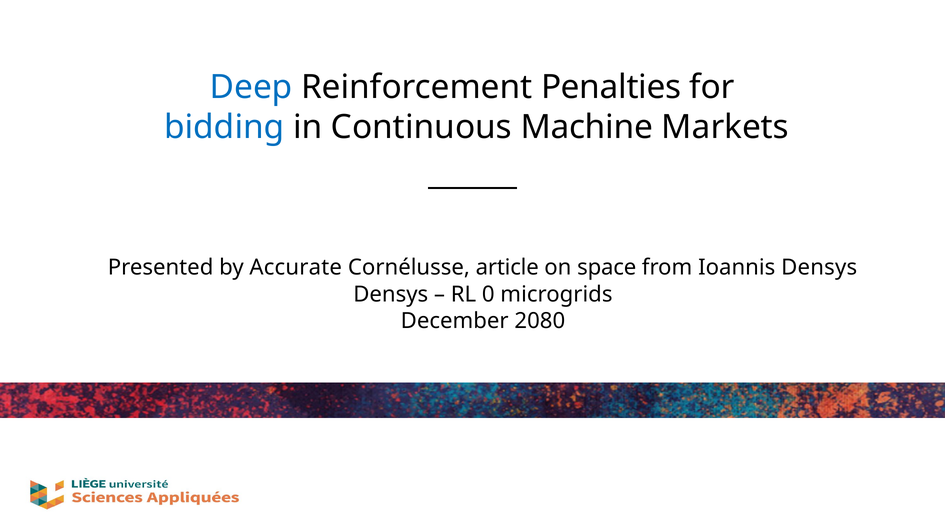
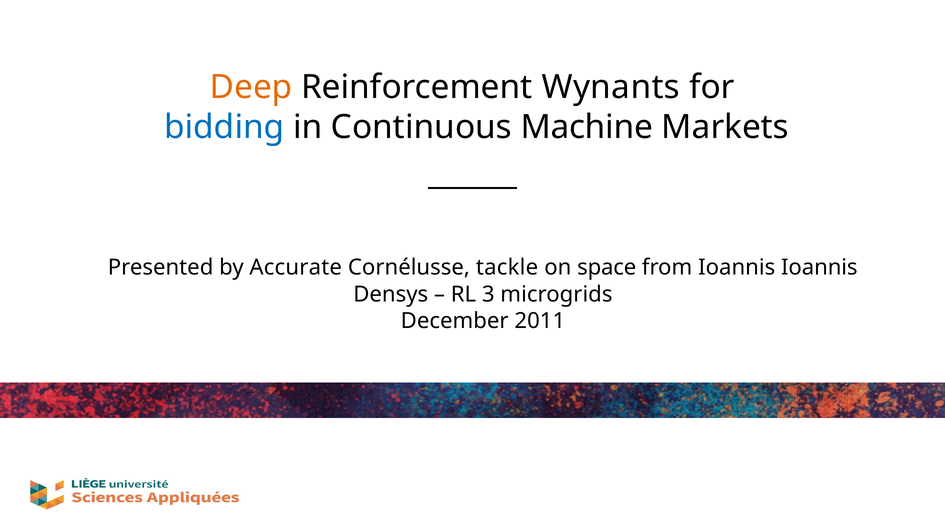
Deep colour: blue -> orange (251, 87)
Penalties: Penalties -> Wynants (611, 87)
article: article -> tackle (507, 267)
Ioannis Densys: Densys -> Ioannis (819, 267)
0: 0 -> 3 (488, 294)
2080: 2080 -> 2011 (540, 321)
